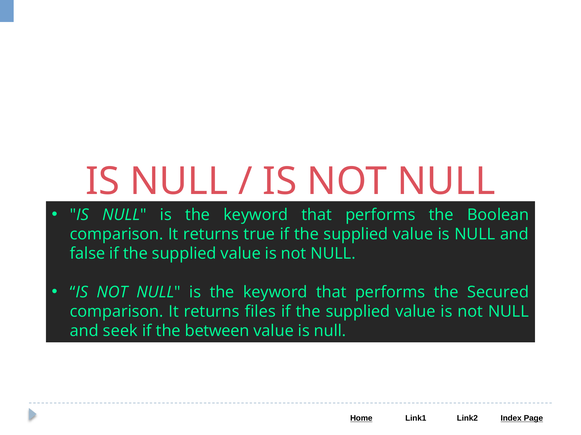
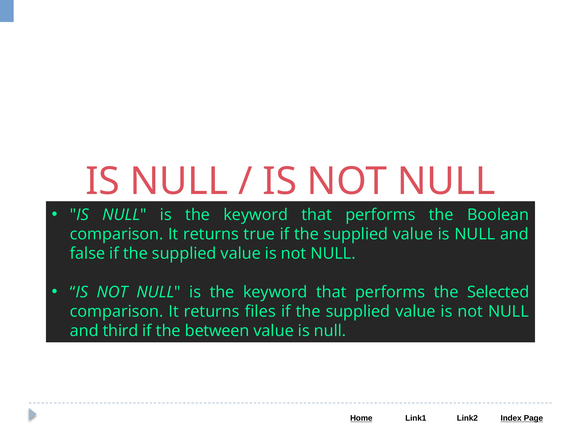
Secured: Secured -> Selected (498, 293)
seek: seek -> third (120, 331)
